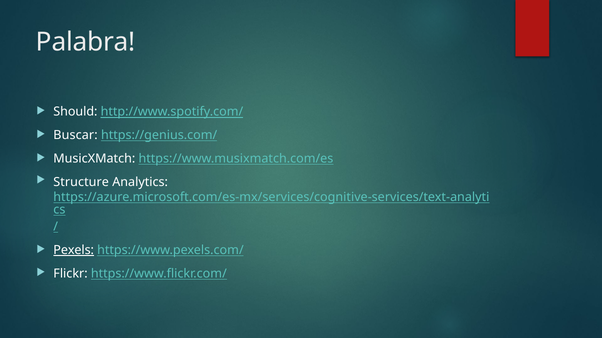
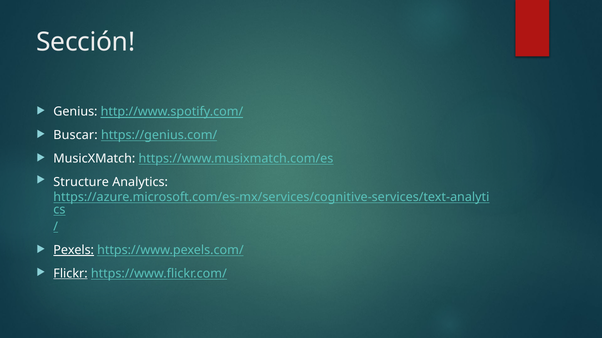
Palabra: Palabra -> Sección (86, 42)
Should: Should -> Genius (75, 112)
Flickr underline: none -> present (71, 274)
